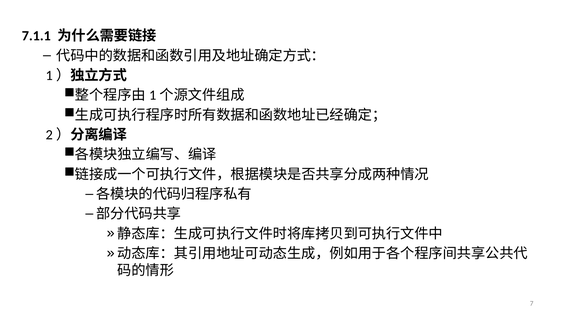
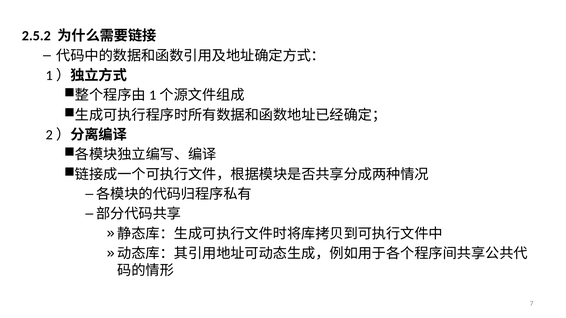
7.1.1: 7.1.1 -> 2.5.2 (36, 36)
